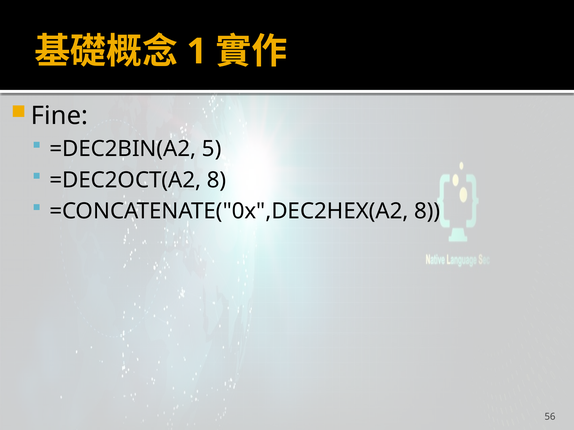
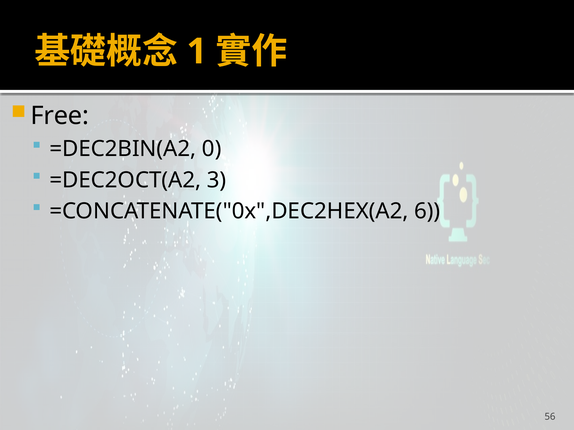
Fine: Fine -> Free (60, 116)
5: 5 -> 0 (212, 149)
=DEC2OCT(A2 8: 8 -> 3 (217, 180)
=CONCATENATE("0x",DEC2HEX(A2 8: 8 -> 6 (427, 212)
